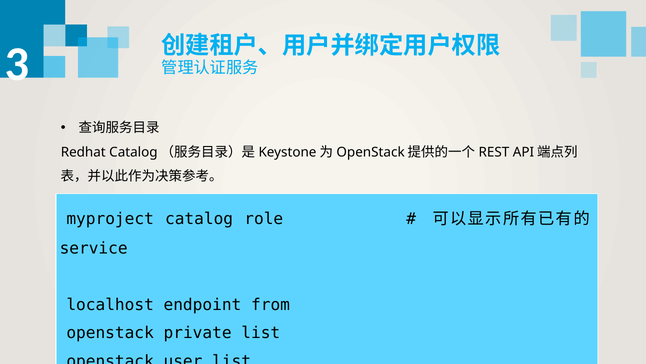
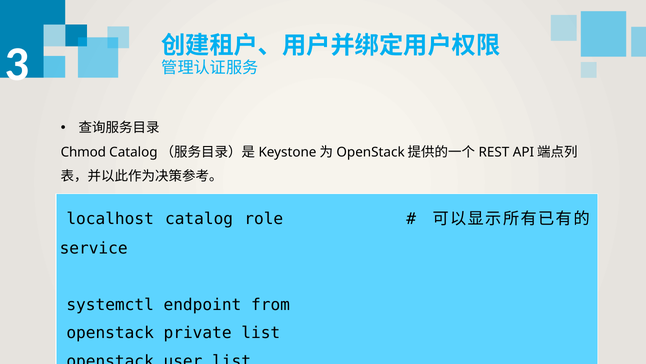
Redhat: Redhat -> Chmod (83, 152)
myproject: myproject -> localhost (110, 219)
localhost: localhost -> systemctl (110, 304)
